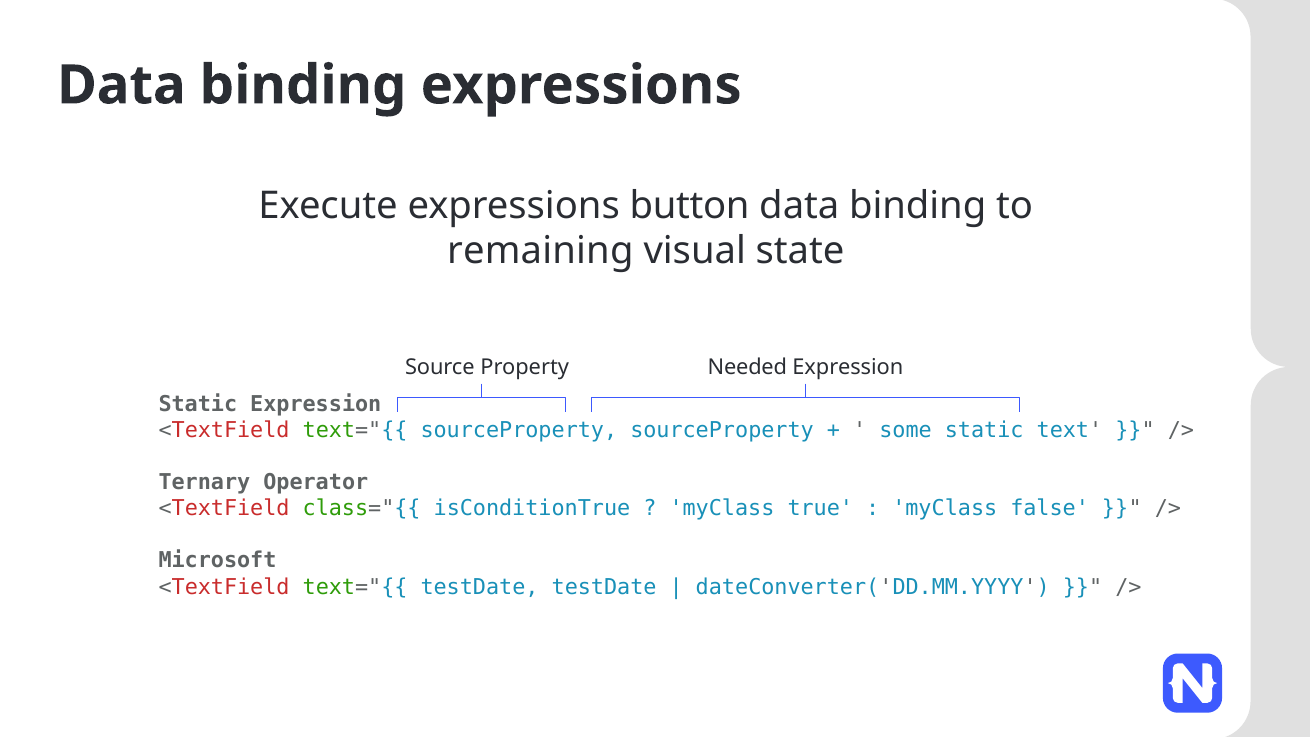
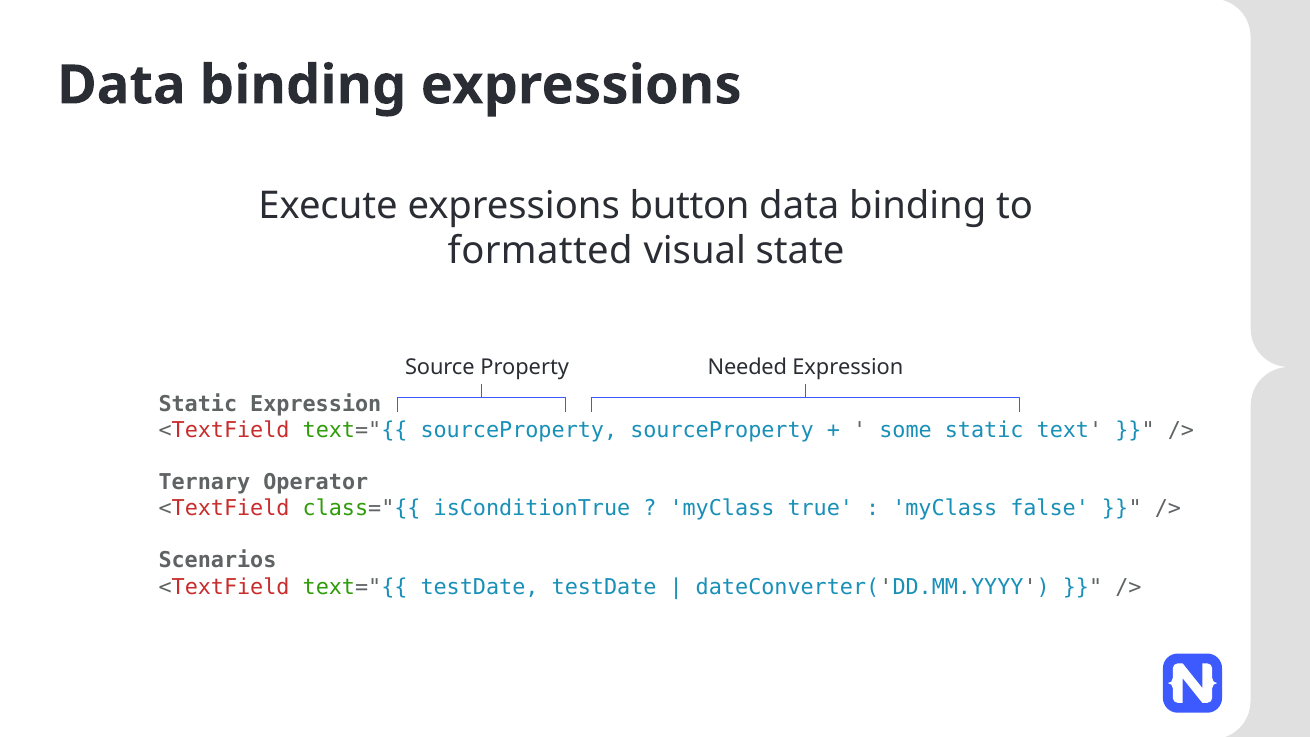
remaining: remaining -> formatted (540, 251)
Microsoft: Microsoft -> Scenarios (218, 561)
